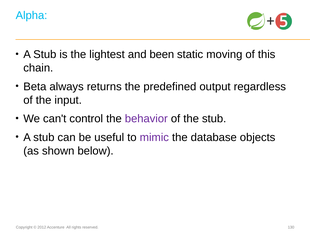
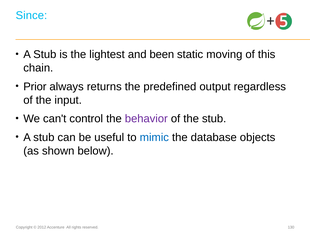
Alpha: Alpha -> Since (31, 15)
Beta: Beta -> Prior (35, 86)
mimic colour: purple -> blue (154, 137)
